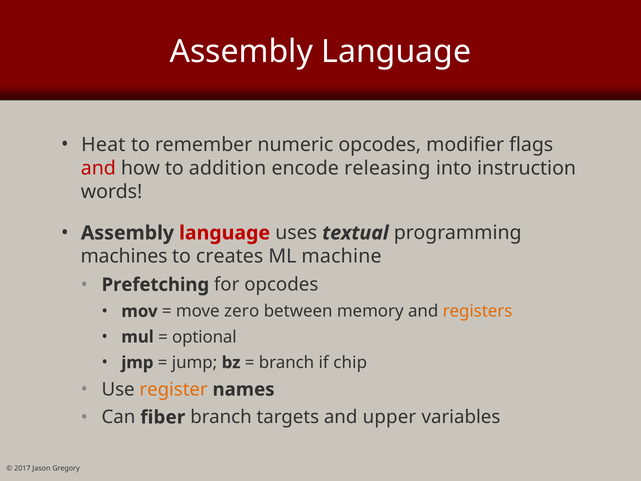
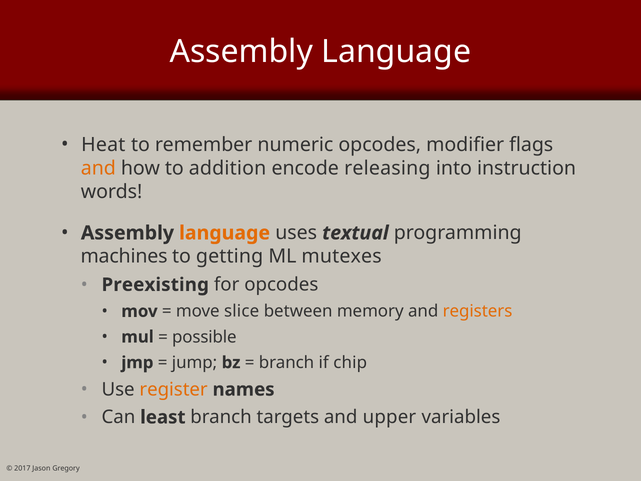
and colour: red -> orange (98, 168)
language colour: red -> orange (225, 233)
creates: creates -> getting (230, 256)
machine: machine -> mutexes (342, 256)
Prefetching: Prefetching -> Preexisting (155, 285)
zero: zero -> slice (242, 311)
optional: optional -> possible (204, 337)
fiber: fiber -> least (163, 417)
